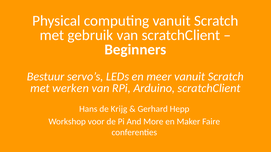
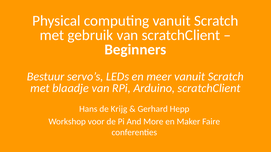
werken: werken -> blaadje (71, 88)
